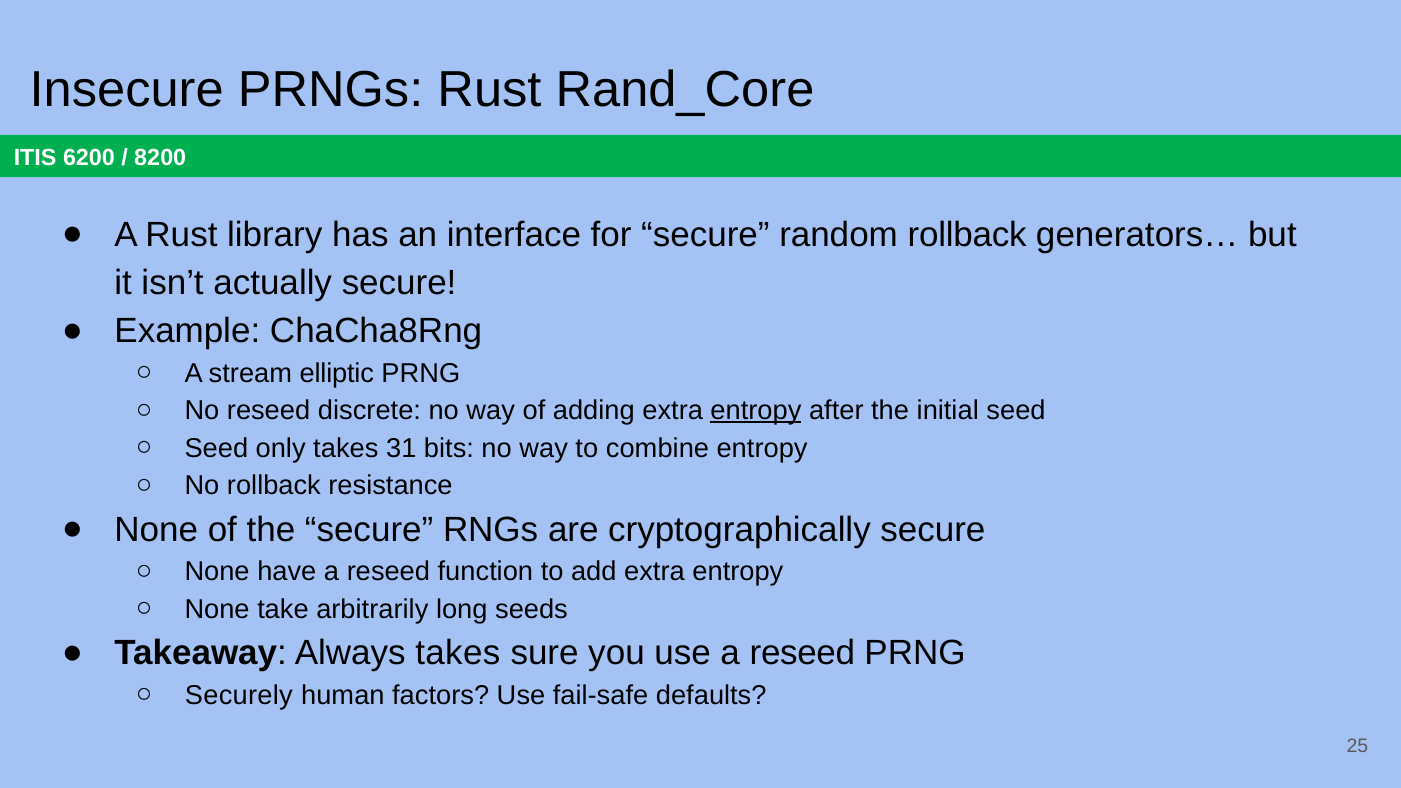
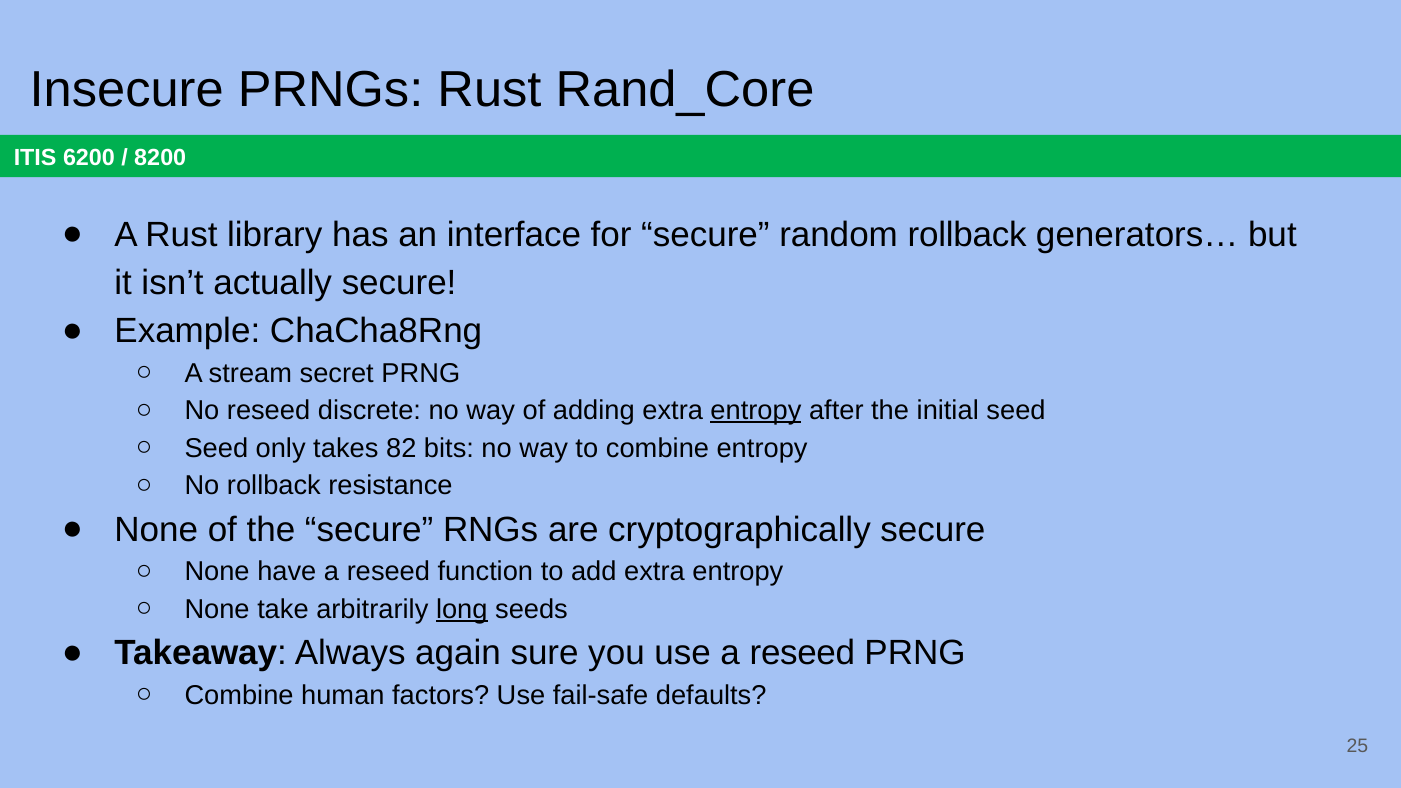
elliptic: elliptic -> secret (337, 373)
31: 31 -> 82 (401, 448)
long underline: none -> present (462, 609)
Always takes: takes -> again (458, 653)
Securely: Securely -> Combine (239, 695)
